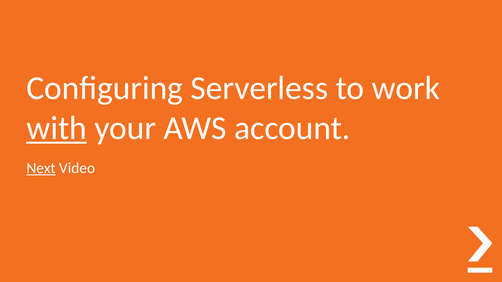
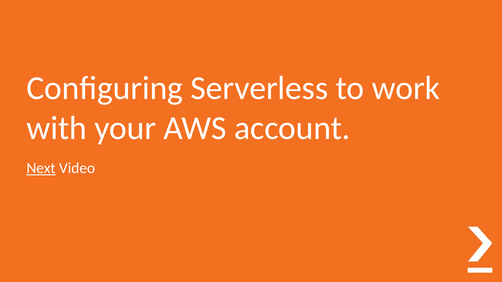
with underline: present -> none (57, 128)
